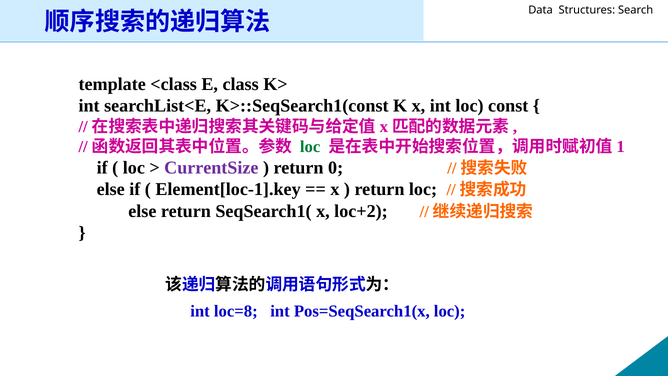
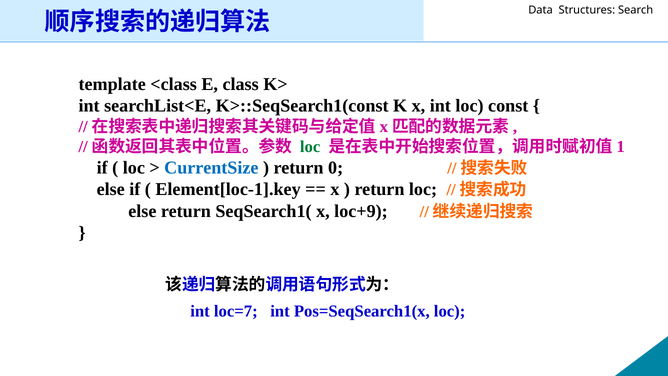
CurrentSize colour: purple -> blue (211, 168)
loc+2: loc+2 -> loc+9 (361, 211)
loc=8: loc=8 -> loc=7 (236, 311)
